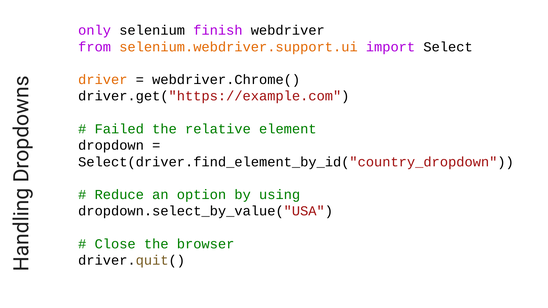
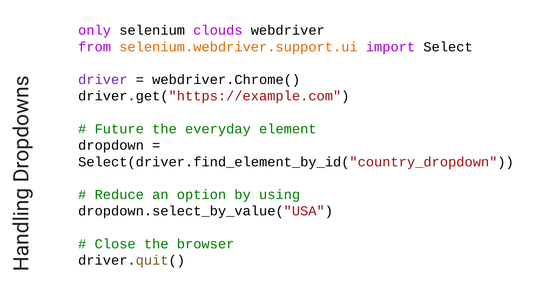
finish: finish -> clouds (218, 30)
driver colour: orange -> purple (103, 80)
Failed: Failed -> Future (119, 129)
relative: relative -> everyday (218, 129)
